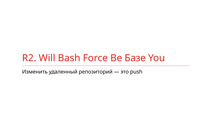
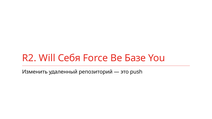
Bash: Bash -> Себя (69, 58)
